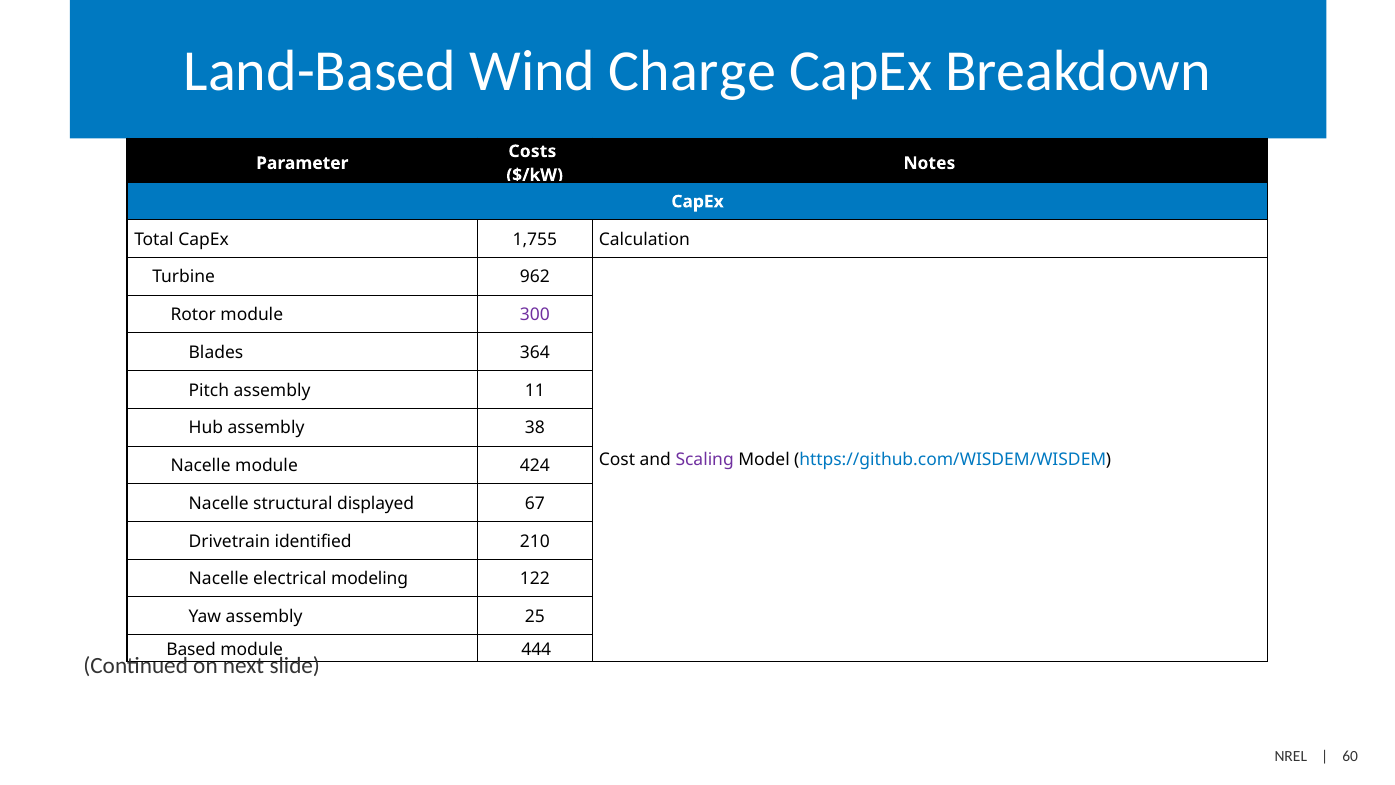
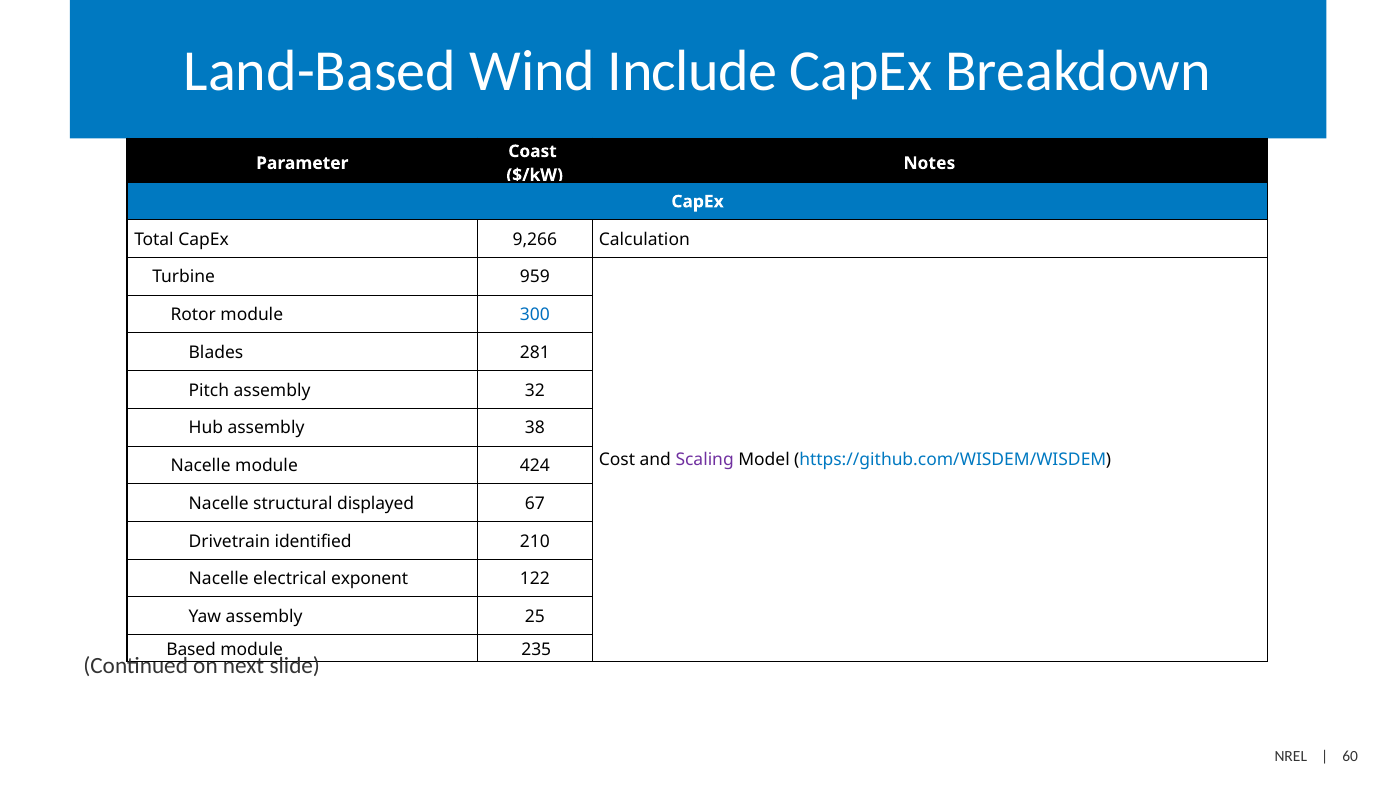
Charge: Charge -> Include (693, 71)
Costs: Costs -> Coast (532, 151)
1,755: 1,755 -> 9,266 (535, 239)
962: 962 -> 959 (535, 277)
300 colour: purple -> blue (535, 315)
364: 364 -> 281 (535, 352)
11: 11 -> 32 (535, 390)
modeling: modeling -> exponent (370, 579)
444: 444 -> 235 (536, 650)
